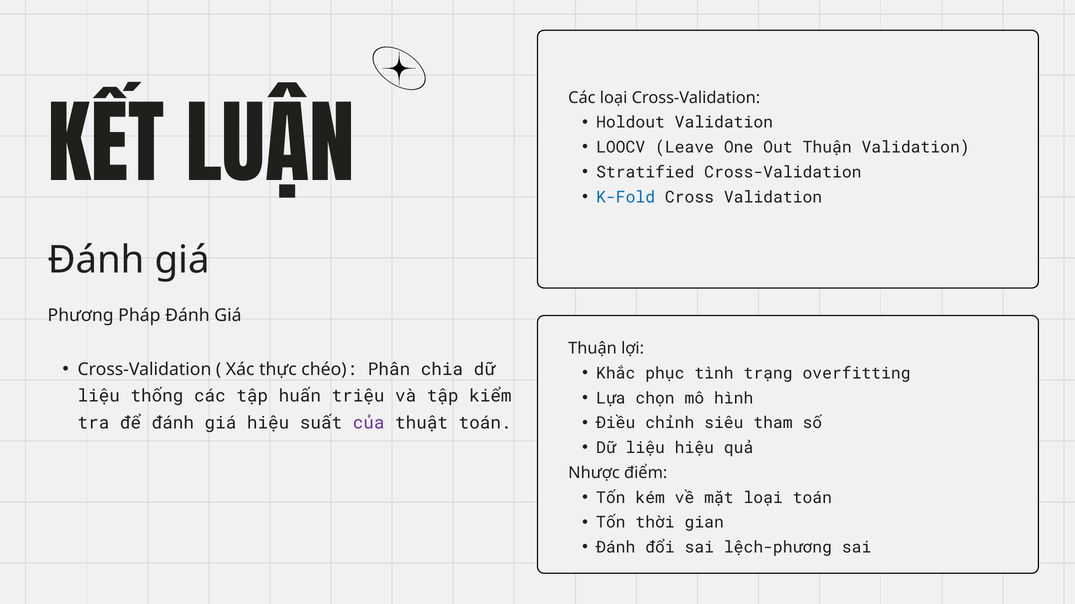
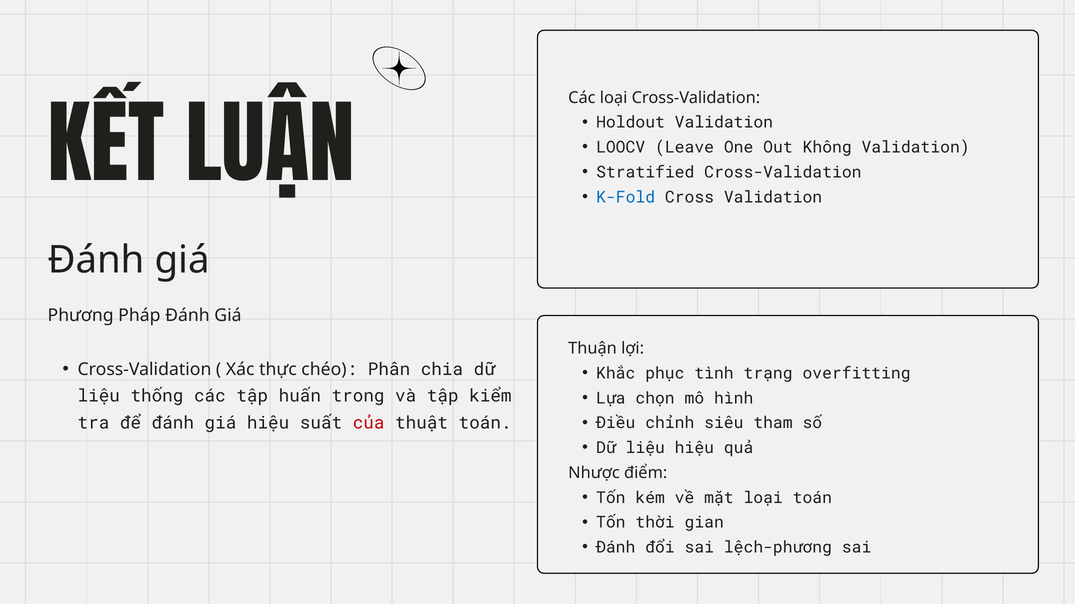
Out Thuận: Thuận -> Không (827, 148)
triệu: triệu -> trong (358, 396)
của colour: purple -> red (369, 423)
